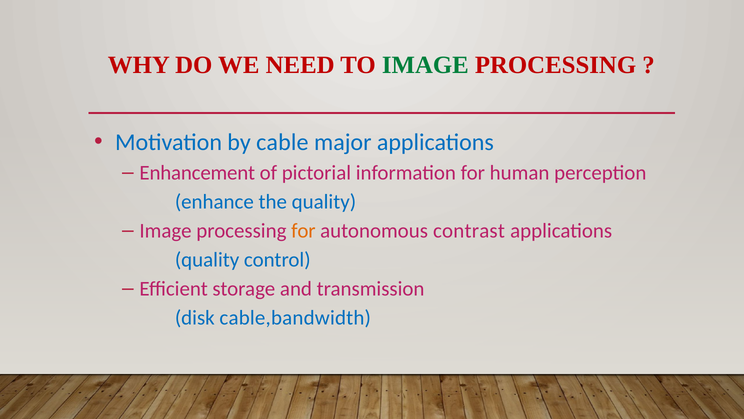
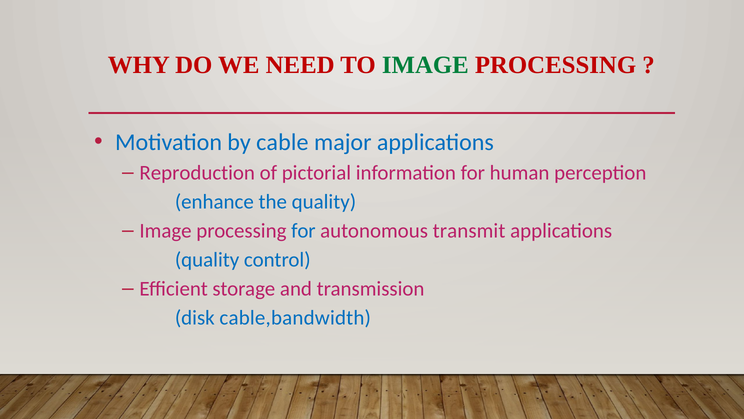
Enhancement: Enhancement -> Reproduction (197, 173)
for colour: orange -> blue (303, 231)
contrast: contrast -> transmit (469, 231)
